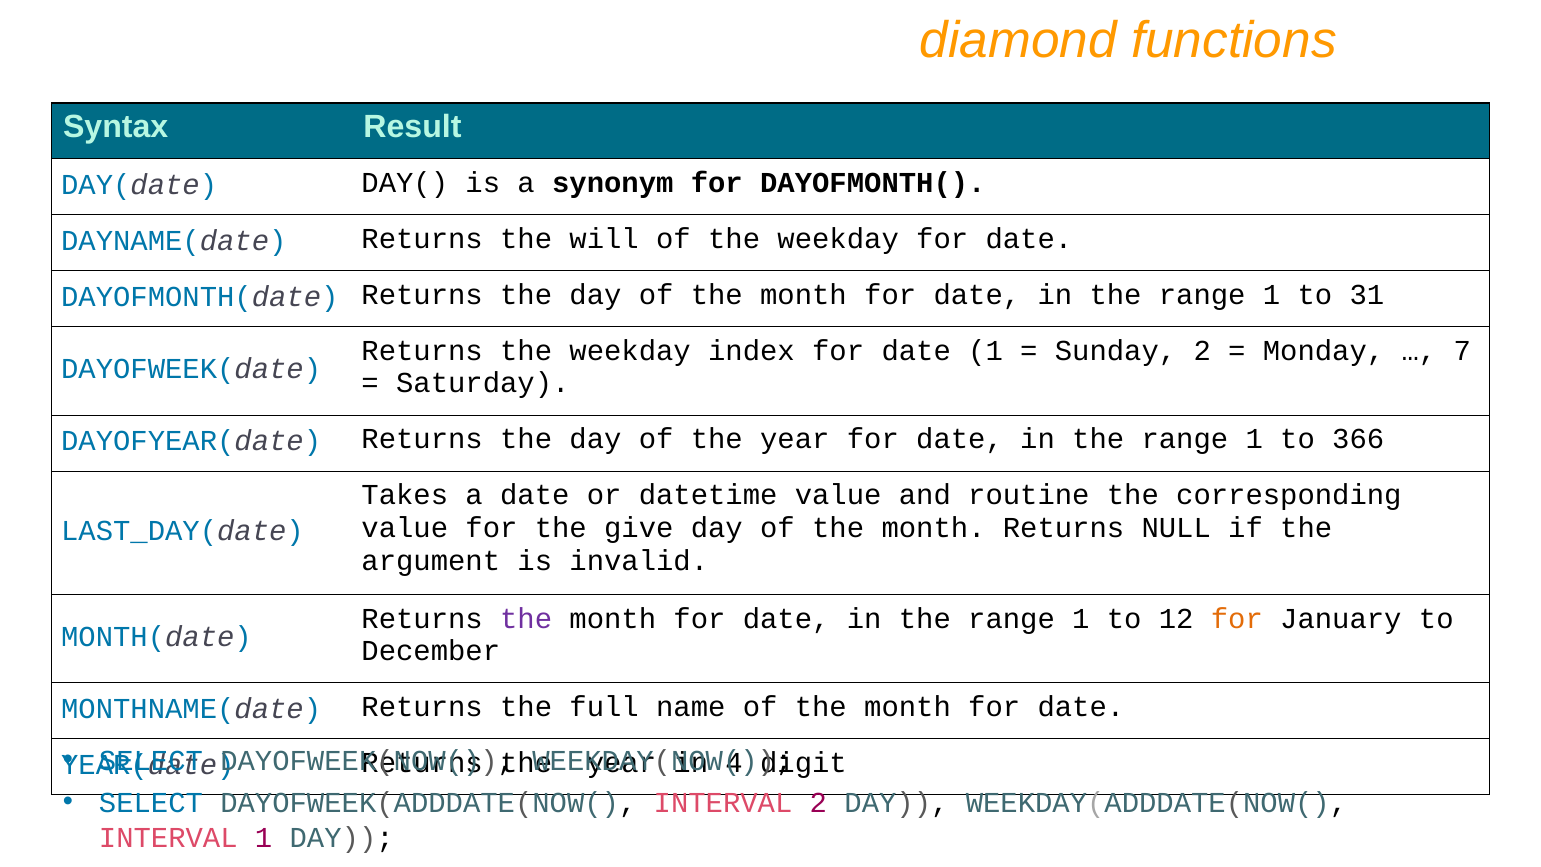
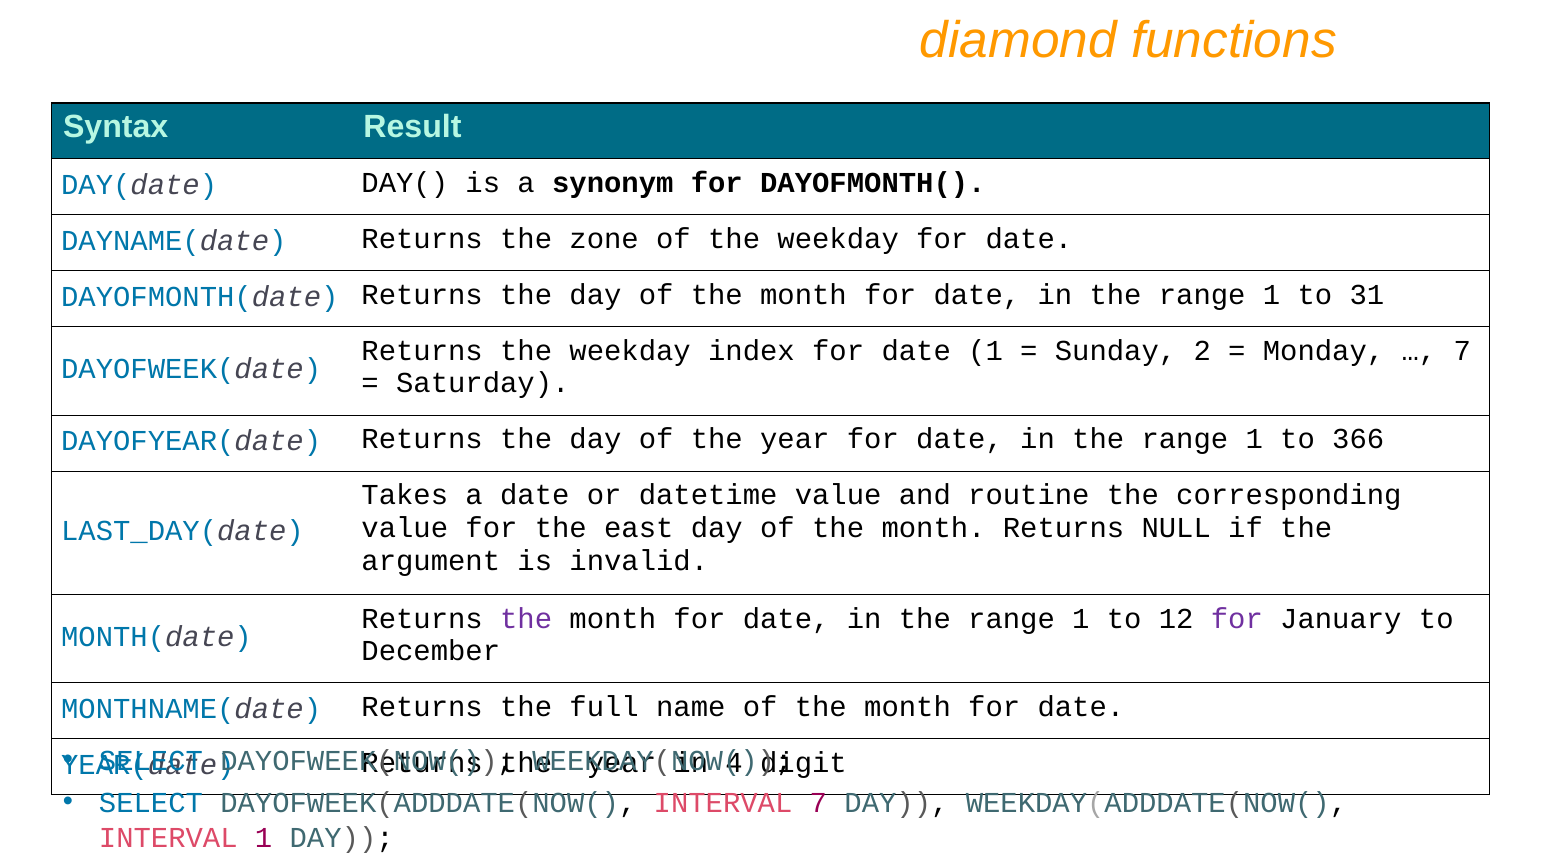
will: will -> zone (604, 239)
give: give -> east (639, 528)
for colour: orange -> purple (1237, 618)
INTERVAL 2: 2 -> 7 (818, 803)
